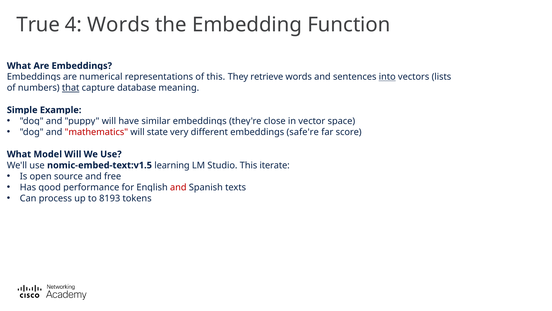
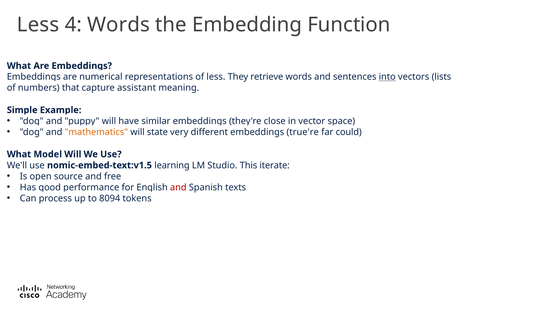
True: True -> Less (38, 25)
this: this -> less (216, 77)
that underline: present -> none (71, 88)
database: database -> assistant (137, 88)
mathematics colour: red -> orange (96, 132)
safe're: safe're -> true're (303, 132)
score: score -> could (349, 132)
8193: 8193 -> 8094 (110, 198)
